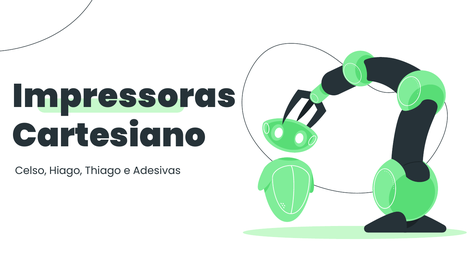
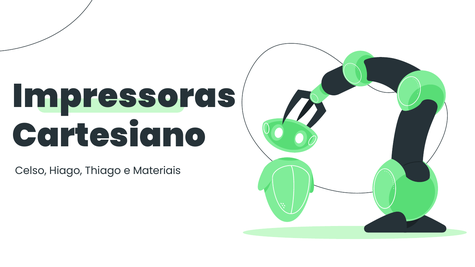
Adesivas: Adesivas -> Materiais (157, 171)
